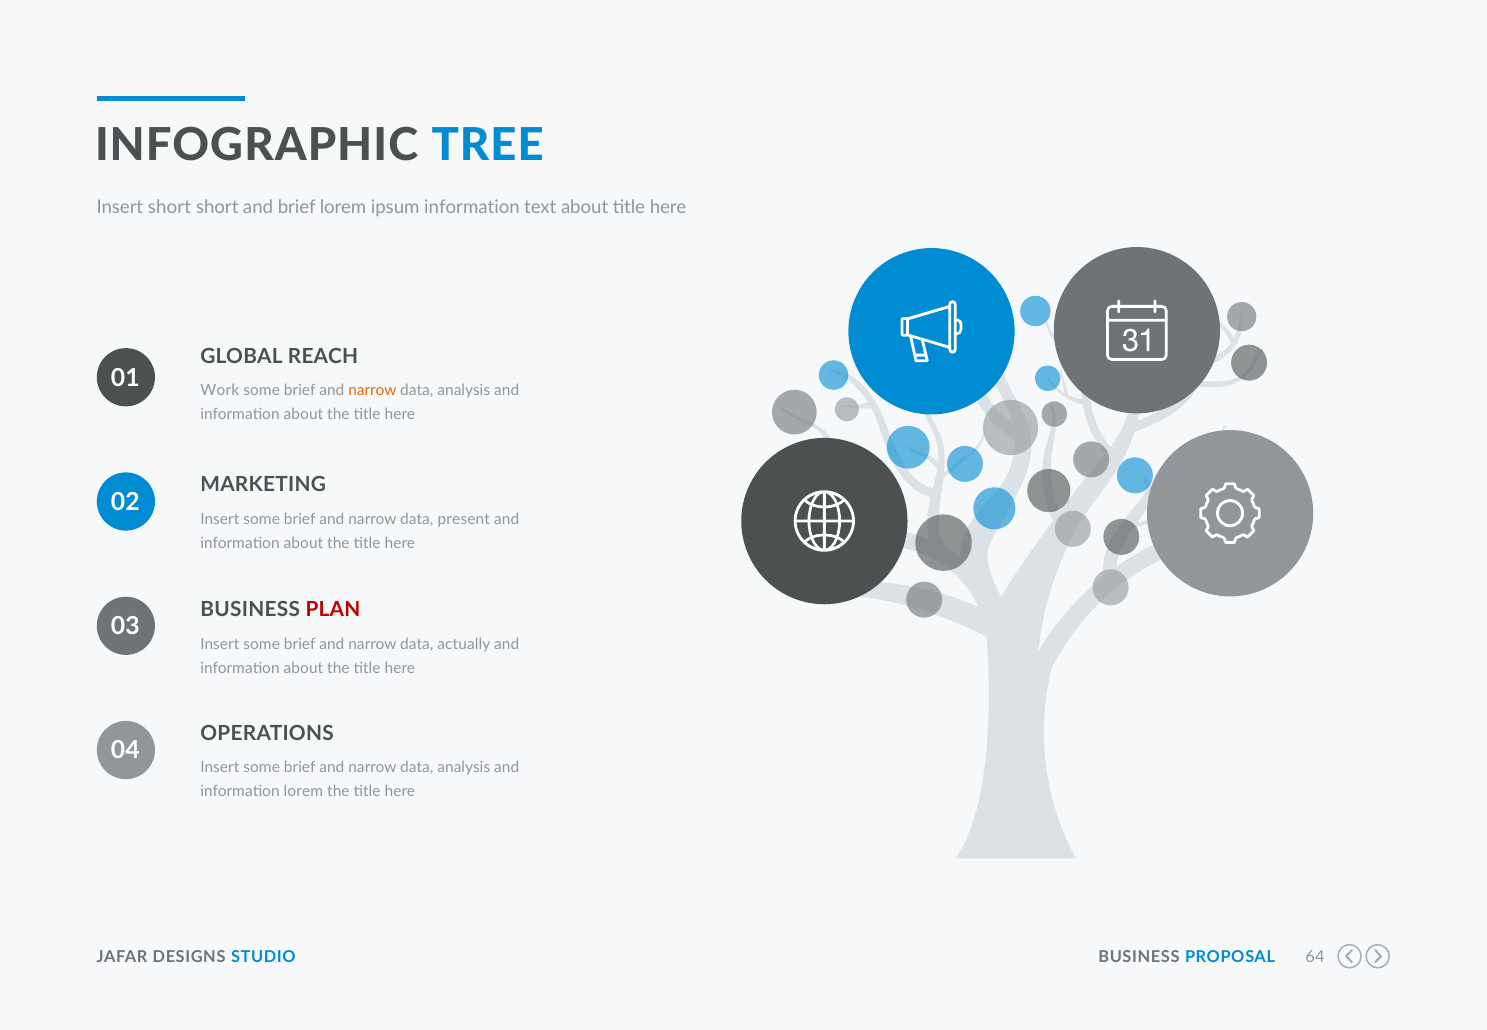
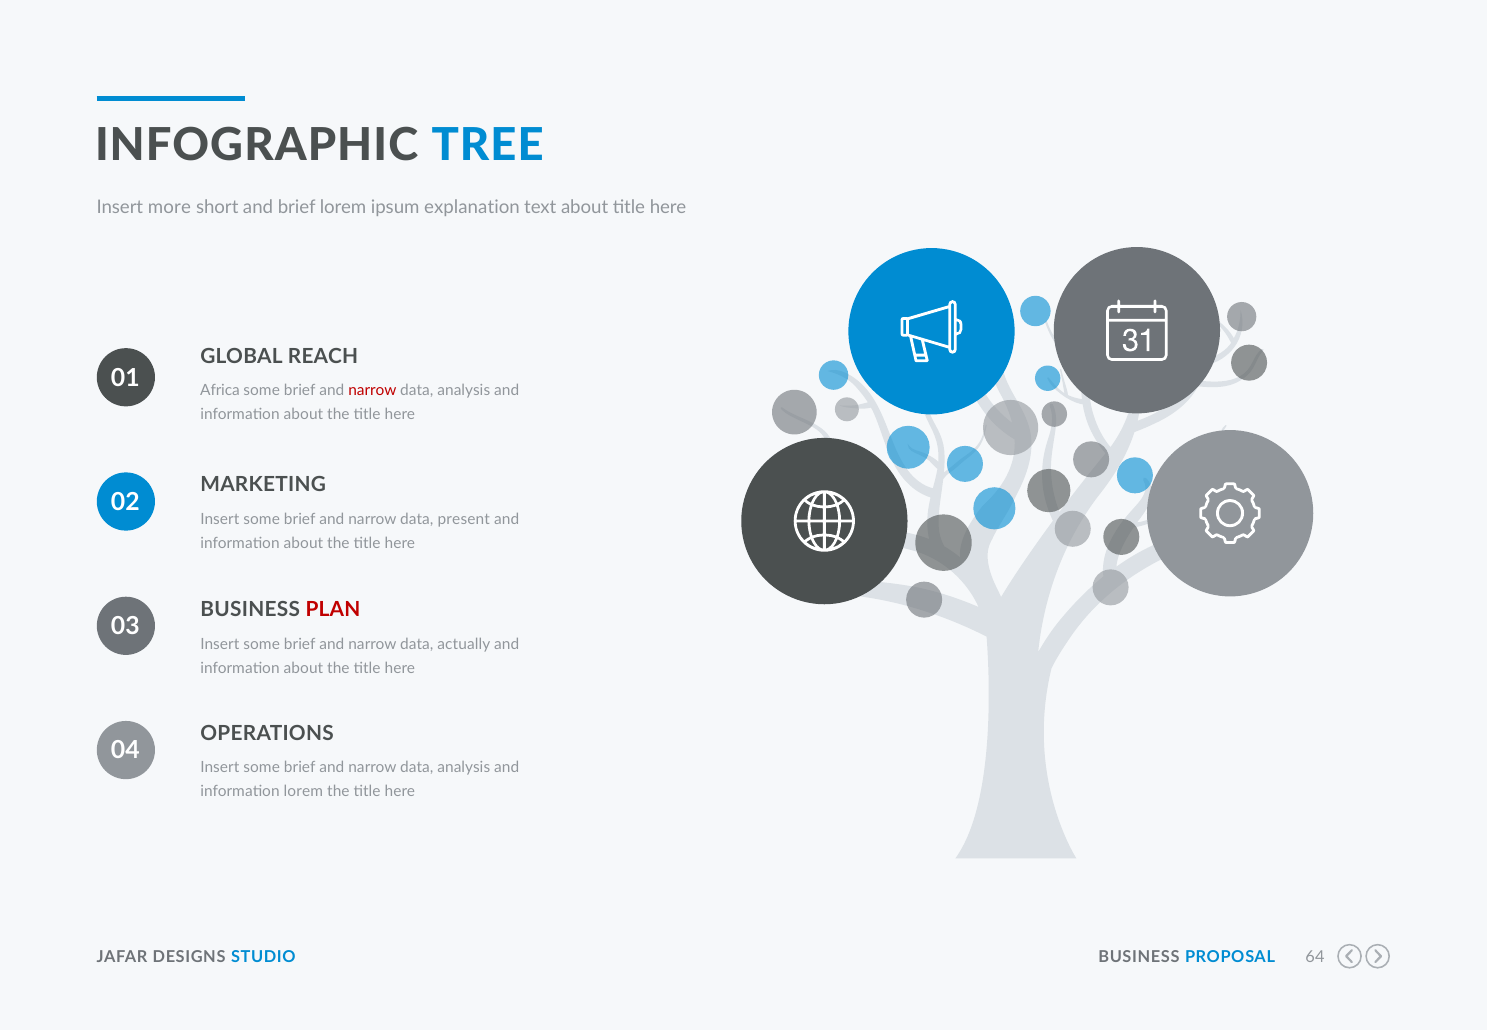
Insert short: short -> more (169, 207)
ipsum information: information -> explanation (472, 207)
Work: Work -> Africa (220, 391)
narrow colour: orange -> red (372, 391)
